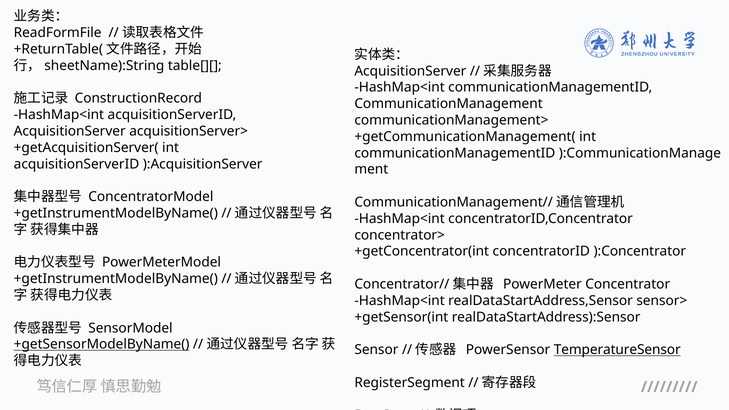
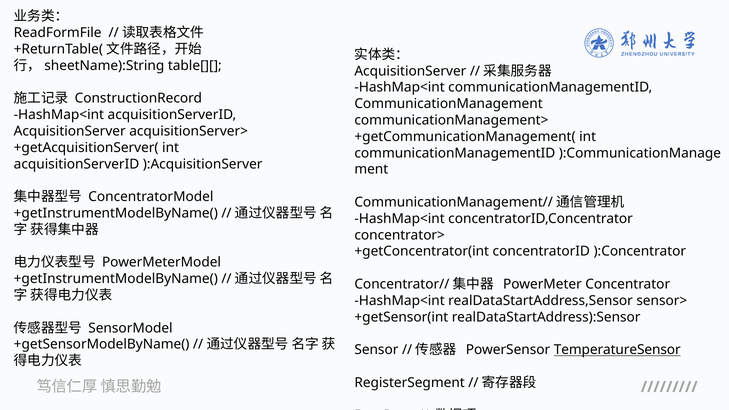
+getSensorModelByName( underline: present -> none (102, 344)
